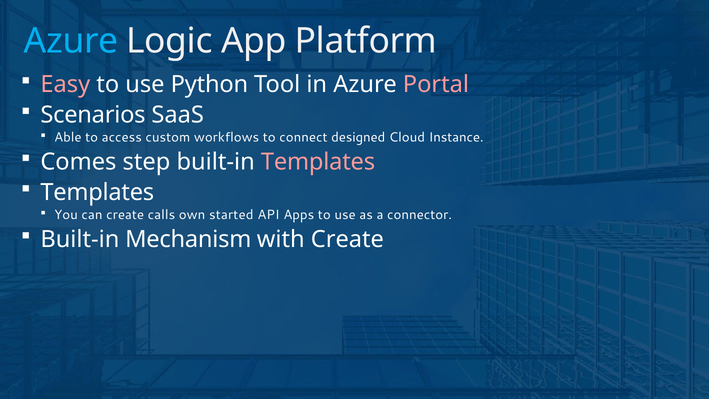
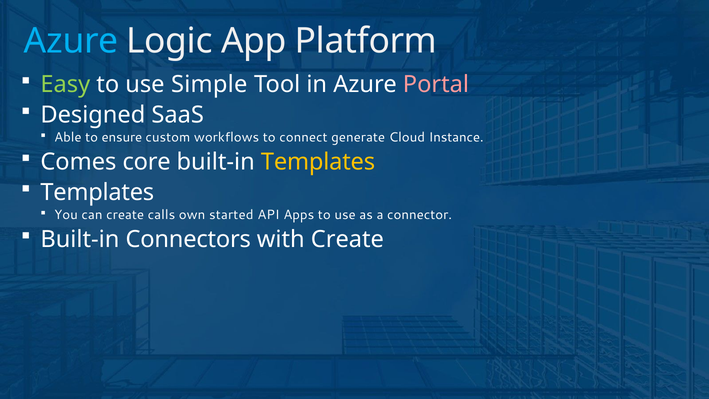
Easy colour: pink -> light green (65, 84)
Python: Python -> Simple (209, 84)
Scenarios: Scenarios -> Designed (93, 115)
access: access -> ensure (122, 137)
designed: designed -> generate (358, 137)
step: step -> core (147, 162)
Templates colour: pink -> yellow (318, 162)
Mechanism: Mechanism -> Connectors (188, 240)
